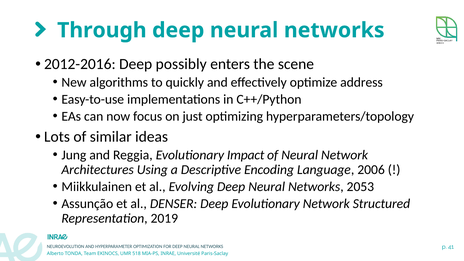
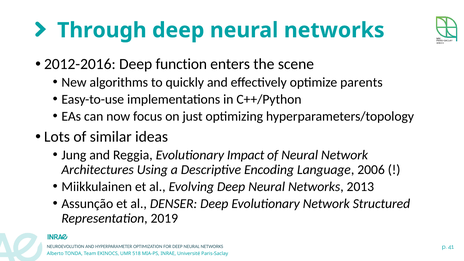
possibly: possibly -> function (181, 64)
address: address -> parents (361, 82)
2053: 2053 -> 2013 (360, 187)
